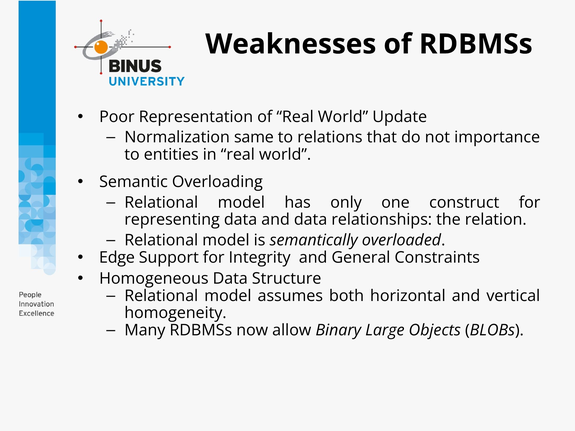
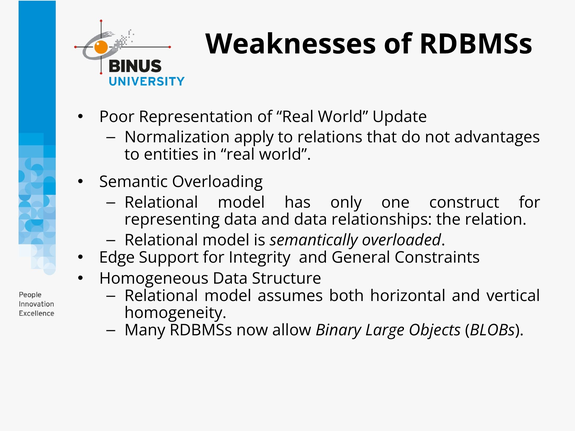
same: same -> apply (254, 137)
importance: importance -> advantages (497, 137)
